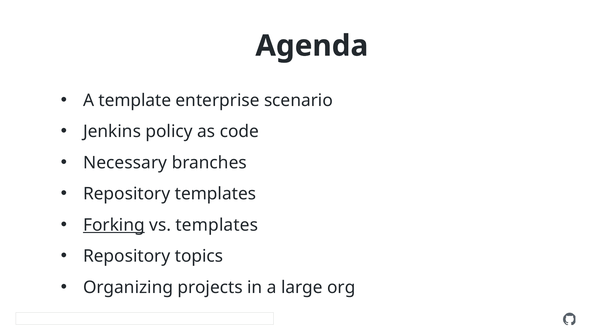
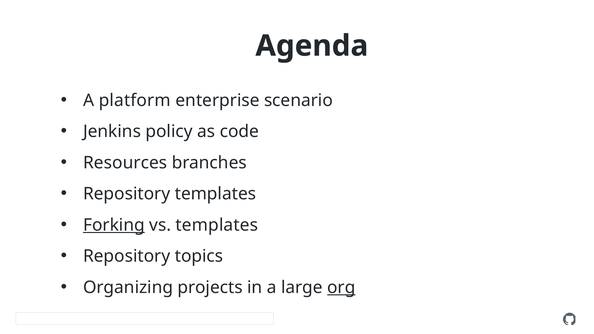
template: template -> platform (135, 100)
Necessary: Necessary -> Resources (125, 163)
org underline: none -> present (341, 287)
